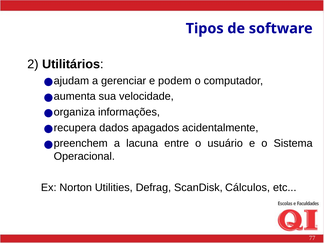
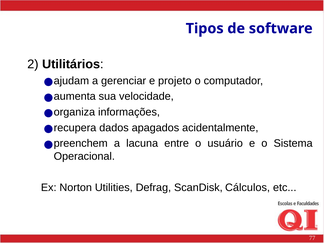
podem: podem -> projeto (175, 81)
